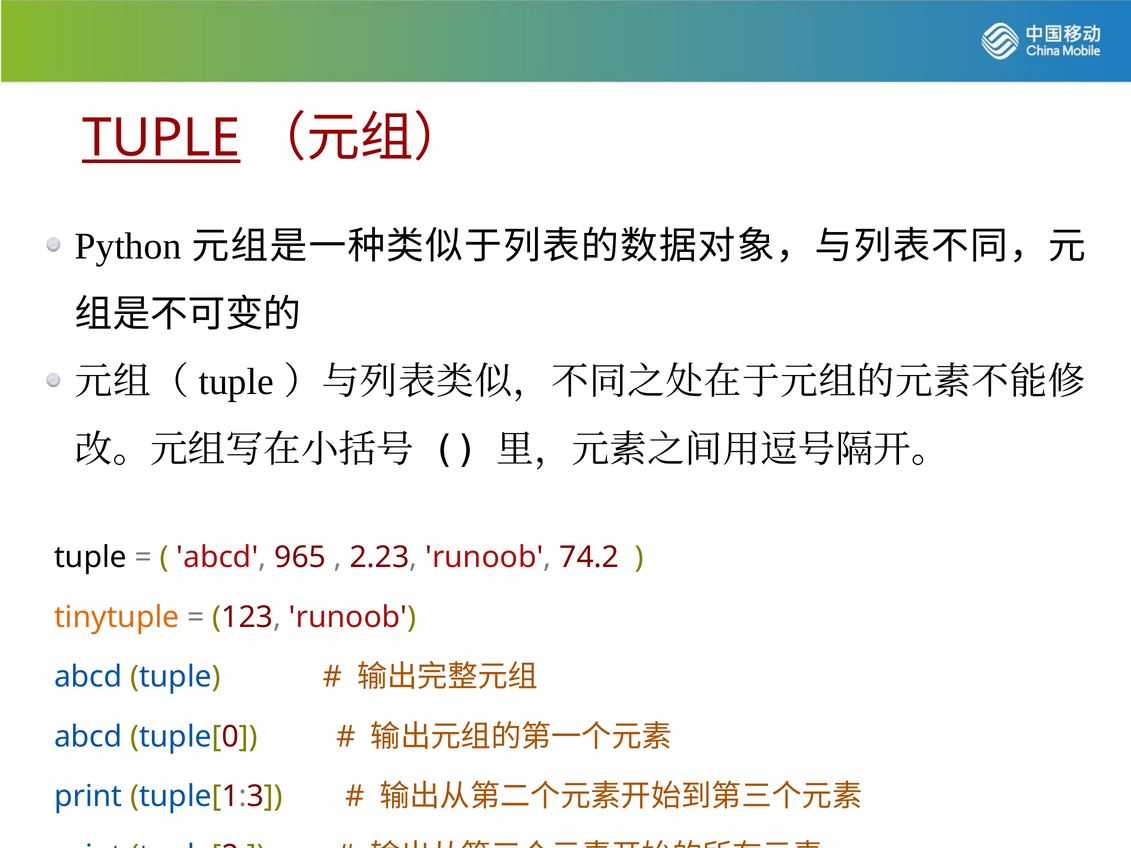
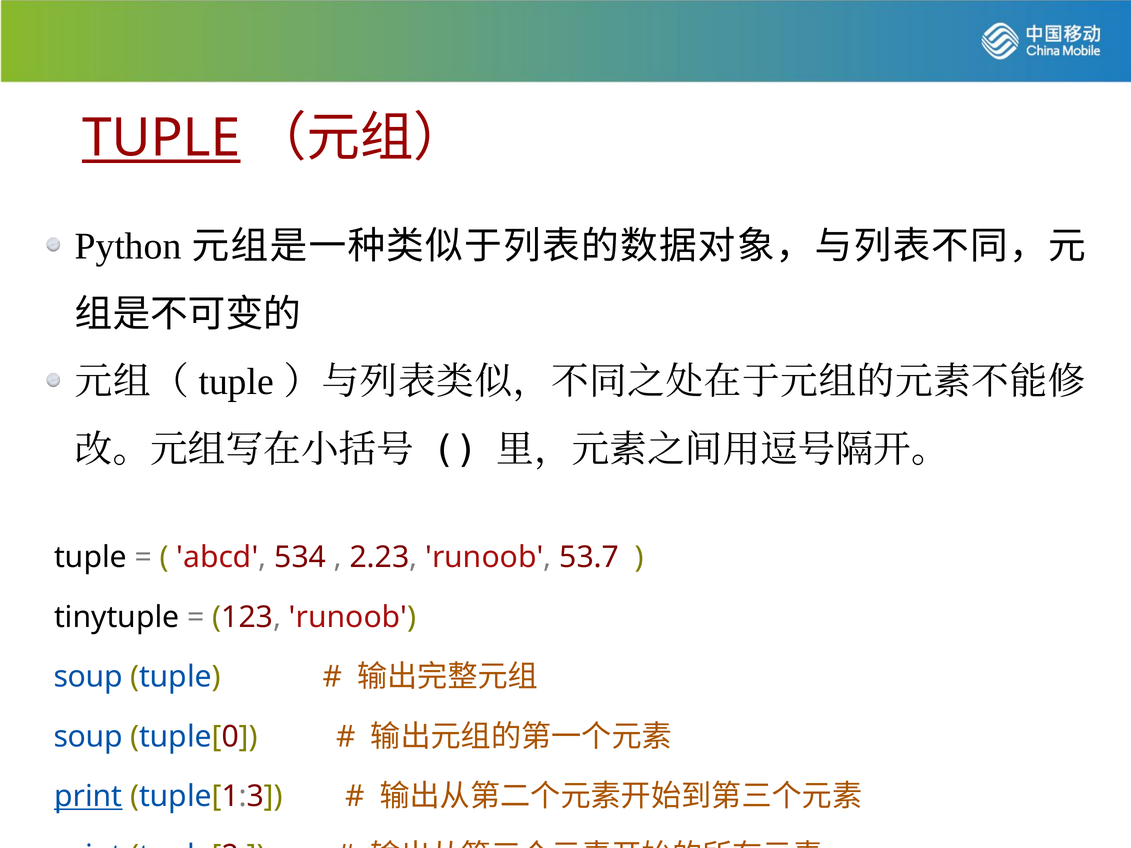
965: 965 -> 534 (300, 558)
74.2: 74.2 -> 53.7 (589, 558)
tinytuple colour: orange -> black (117, 617)
abcd: abcd -> soup (88, 677)
abcd: abcd -> soup (88, 737)
print underline: none -> present (88, 796)
